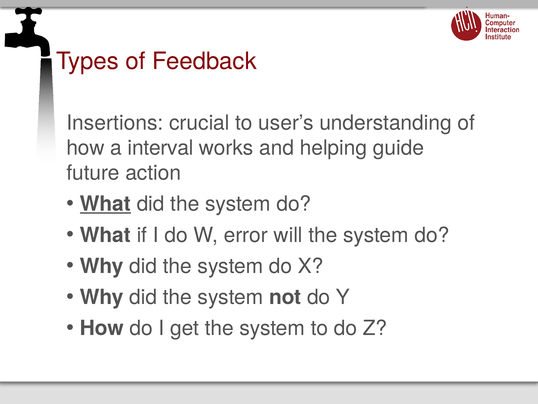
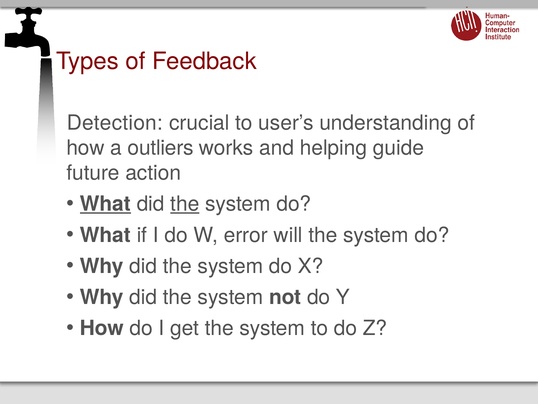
Insertions: Insertions -> Detection (115, 123)
interval: interval -> outliers (161, 148)
the underline: none -> present (185, 204)
